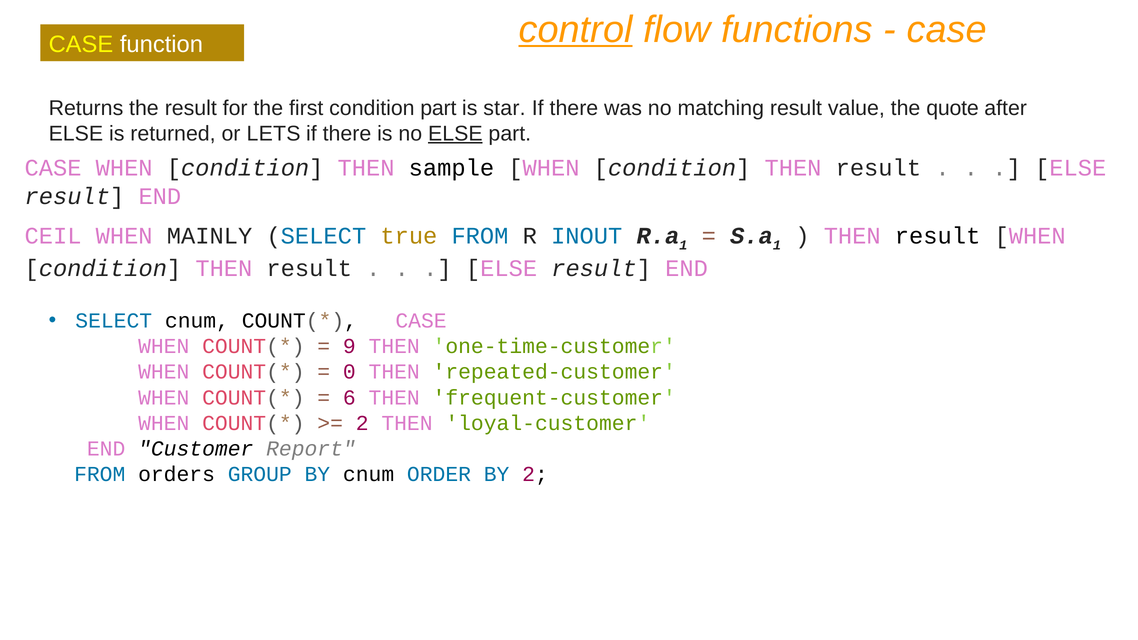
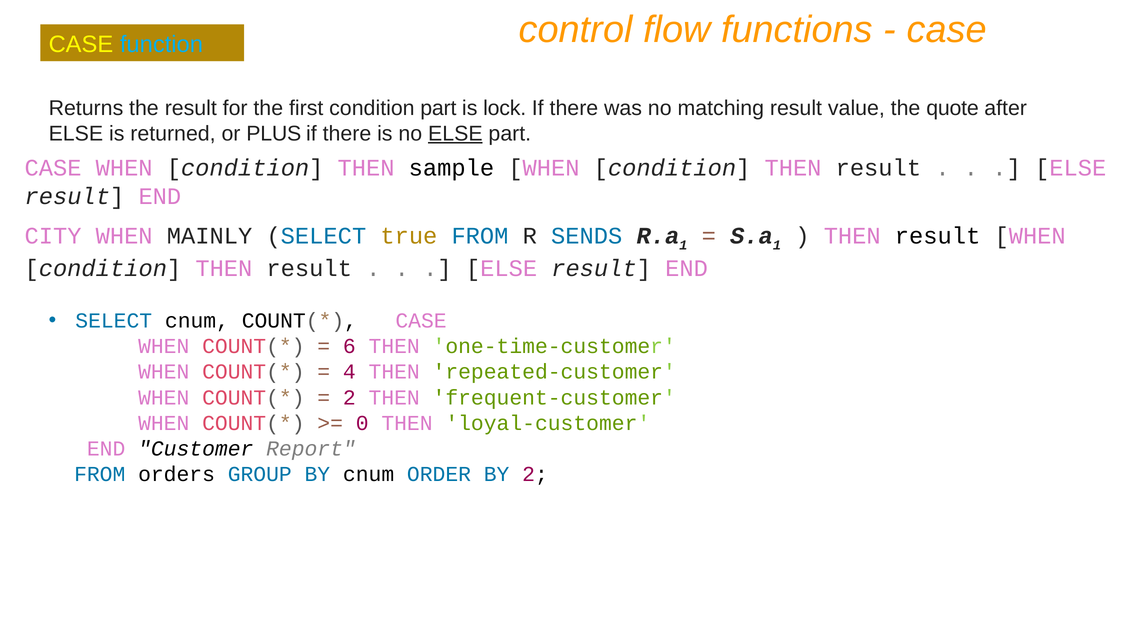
control underline: present -> none (576, 30)
function colour: white -> light blue (161, 44)
star: star -> lock (505, 108)
LETS: LETS -> PLUS (274, 134)
CEIL: CEIL -> CITY (53, 236)
INOUT: INOUT -> SENDS (587, 236)
9: 9 -> 6 (349, 346)
0: 0 -> 4 (349, 372)
6: 6 -> 2 (349, 398)
2: 2 -> 0 (362, 423)
